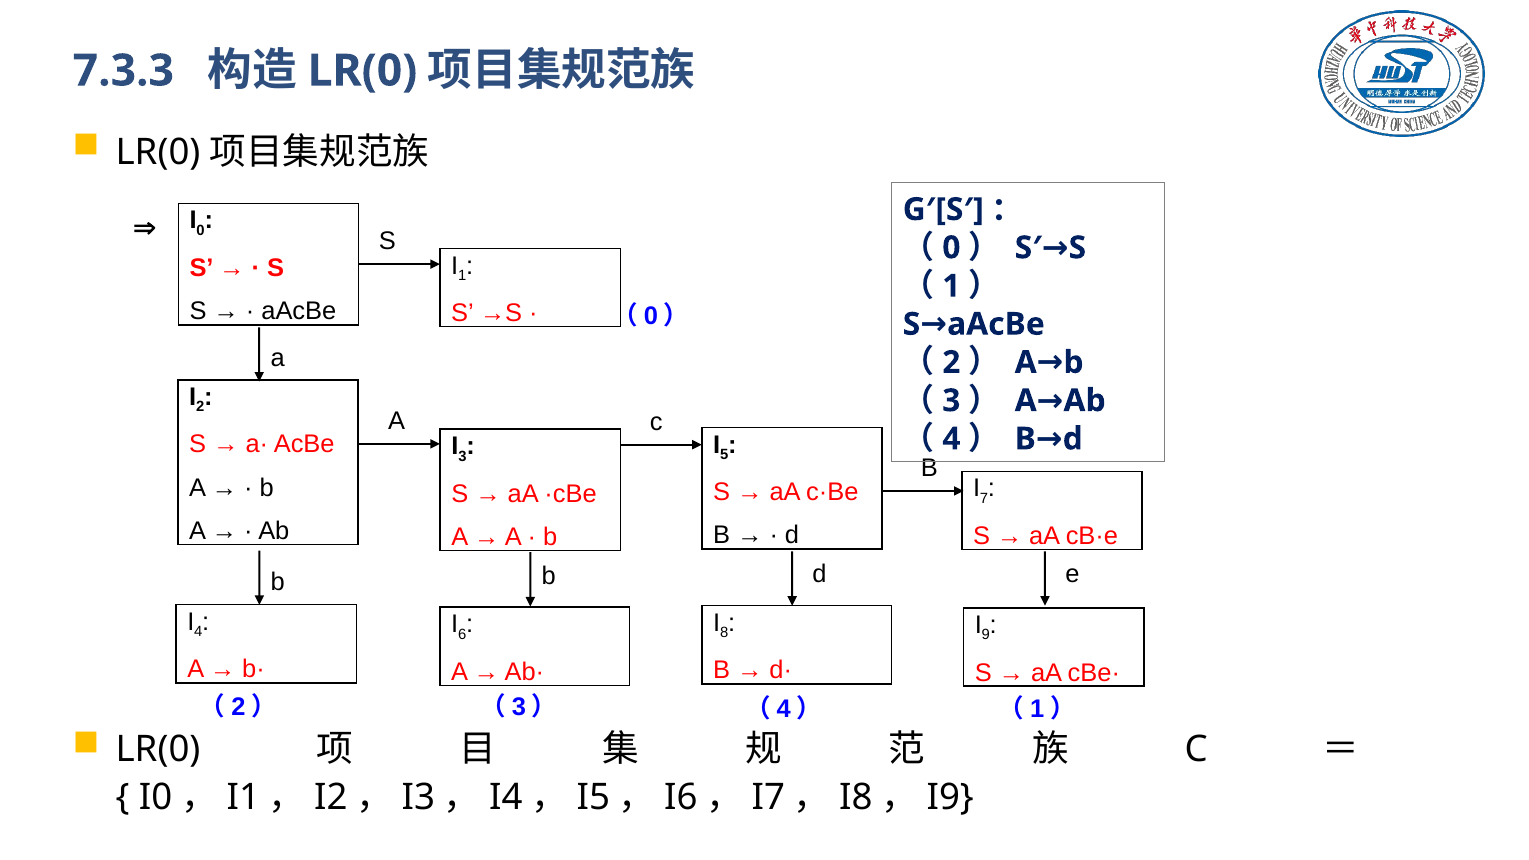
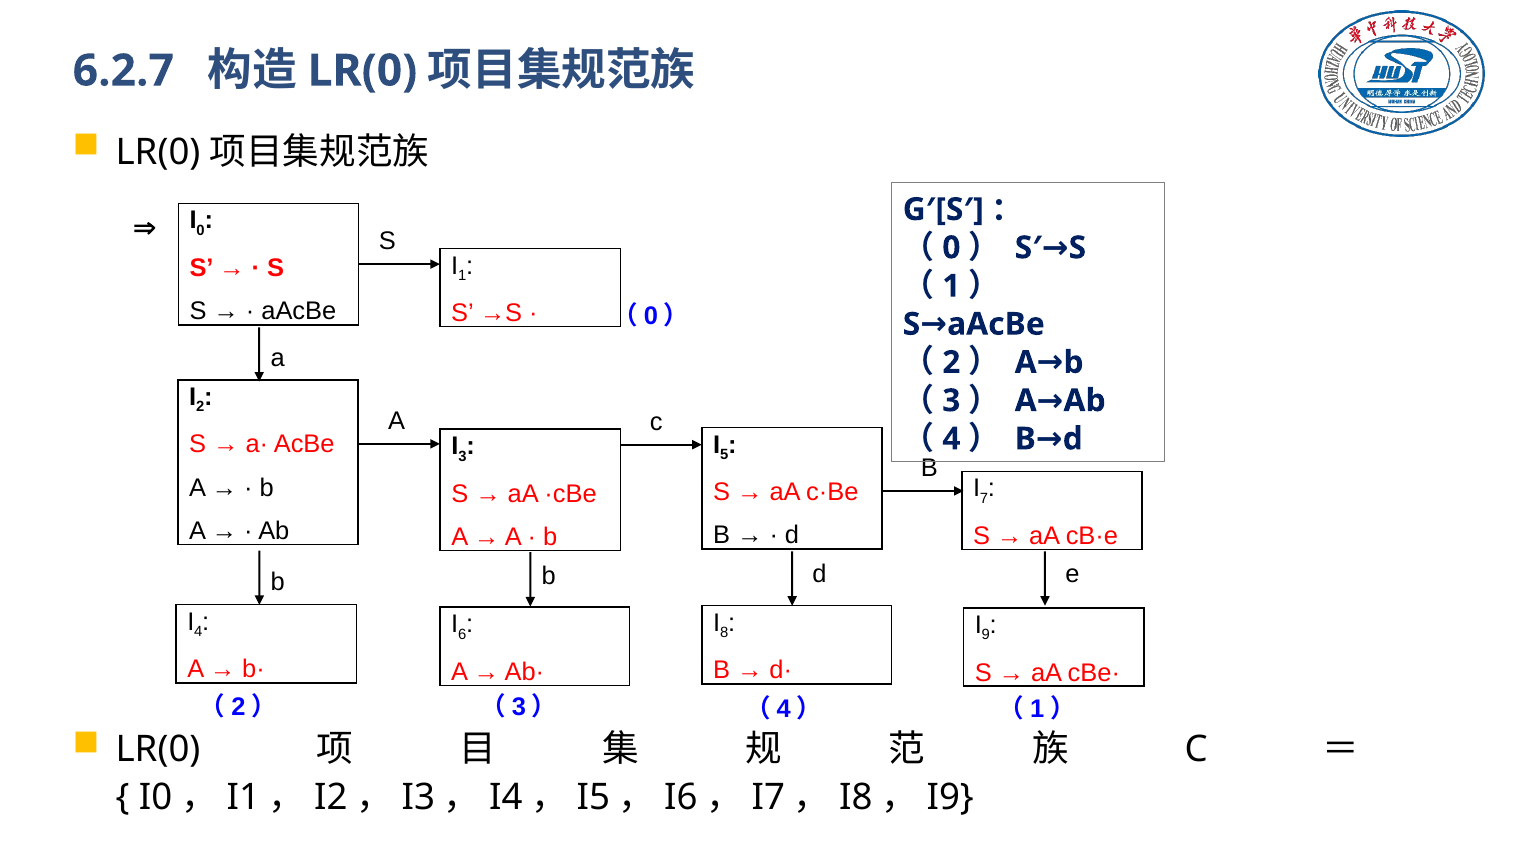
7.3.3: 7.3.3 -> 6.2.7 (123, 71)
